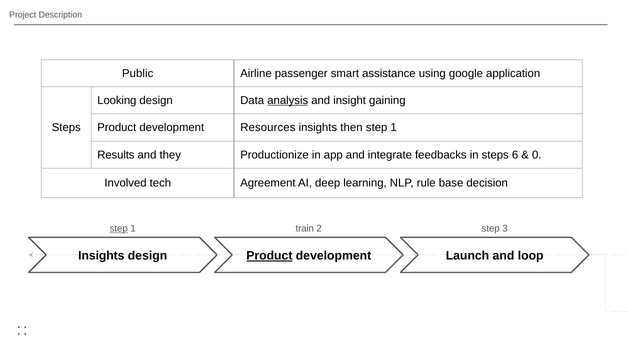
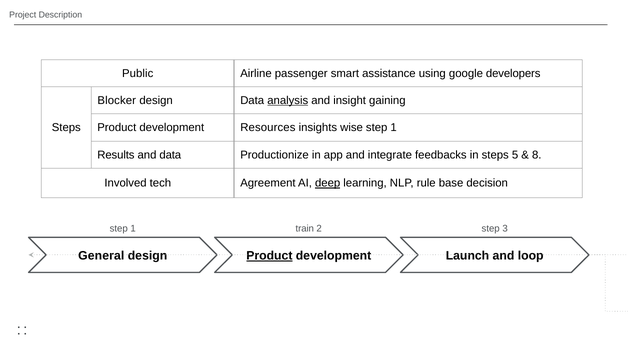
application: application -> developers (513, 73)
Looking: Looking -> Blocker (117, 101)
then: then -> wise (352, 128)
and they: they -> data (170, 155)
6: 6 -> 5 (515, 155)
0: 0 -> 8 (537, 155)
deep underline: none -> present (328, 183)
step underline: present -> none (119, 229)
Insights: Insights -> General (101, 256)
